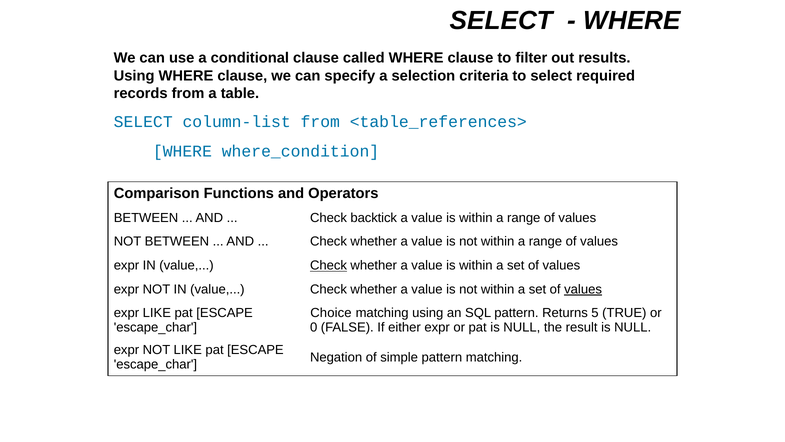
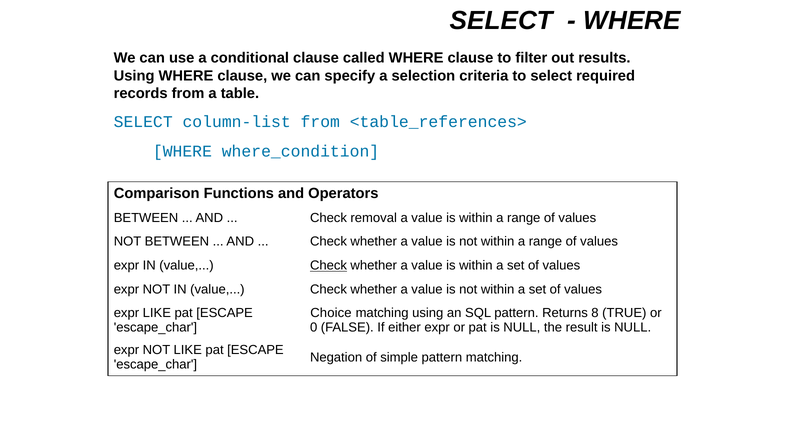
backtick: backtick -> removal (374, 218)
values underline: present -> none (583, 289)
5: 5 -> 8 (595, 313)
